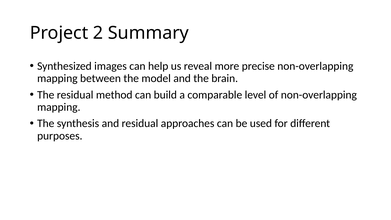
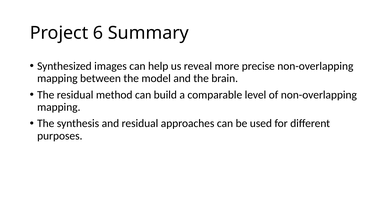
2: 2 -> 6 (98, 33)
